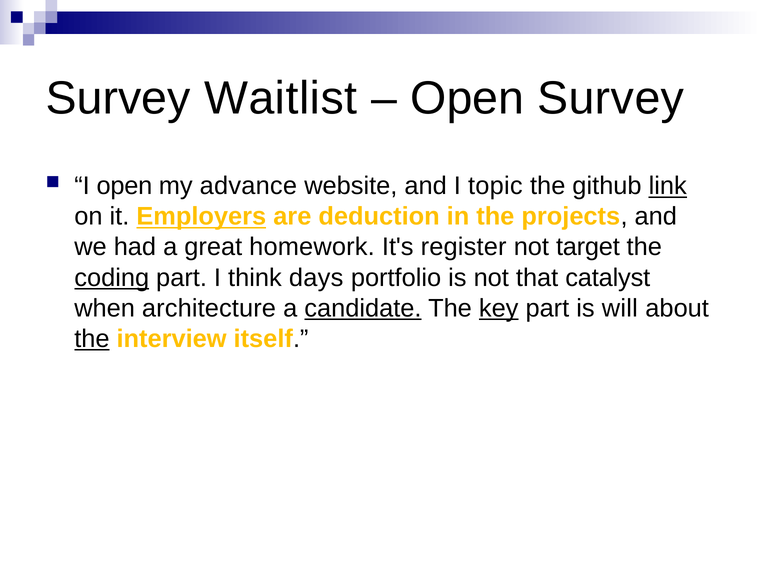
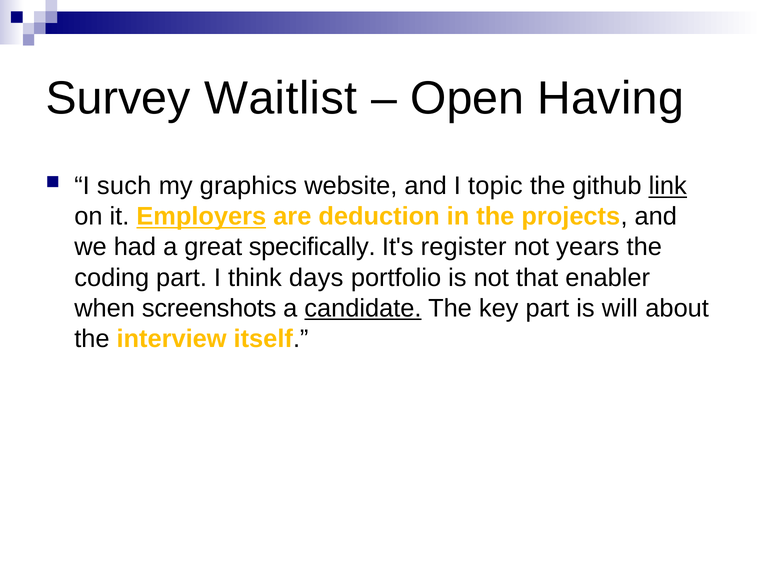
Open Survey: Survey -> Having (611, 98)
I open: open -> such (124, 186)
advance: advance -> graphics (248, 186)
homework: homework -> specifically (312, 247)
target: target -> years (588, 247)
coding underline: present -> none (112, 277)
catalyst: catalyst -> enabler (608, 277)
architecture: architecture -> screenshots (209, 308)
key underline: present -> none (499, 308)
the underline: present -> none (92, 338)
